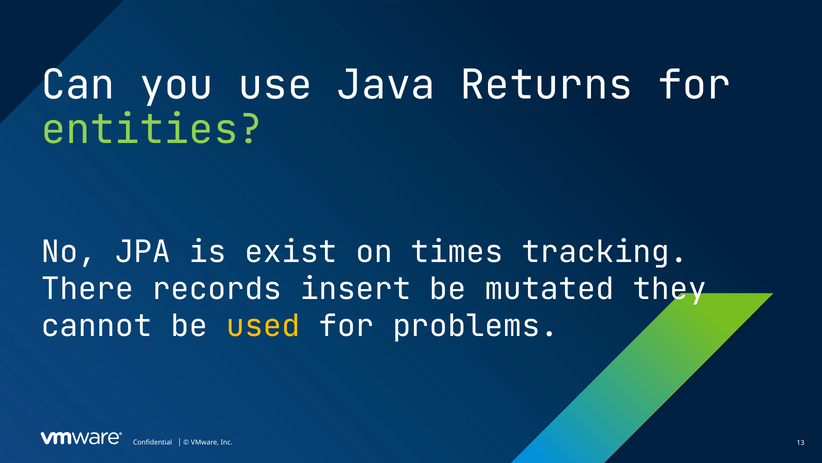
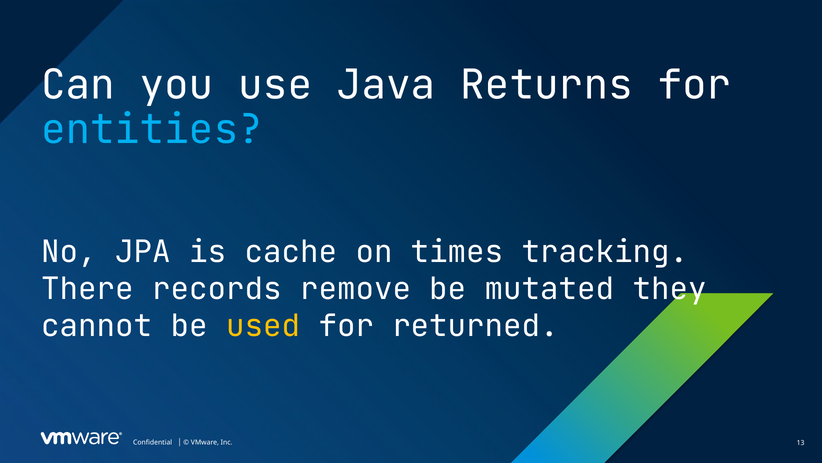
entities colour: light green -> light blue (152, 130)
exist: exist -> cache (291, 252)
insert: insert -> remove (356, 289)
problems: problems -> returned (476, 326)
